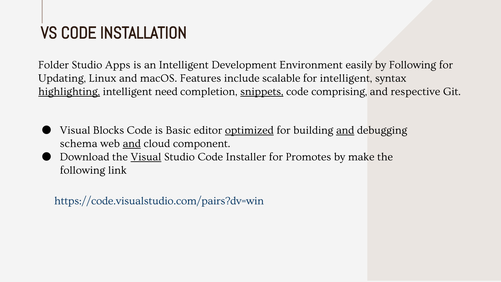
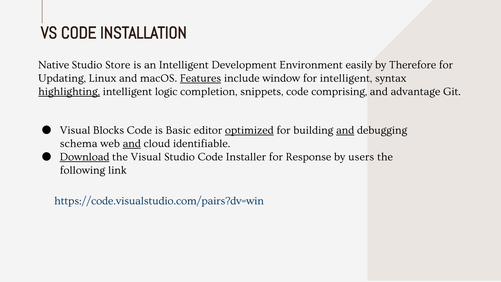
Folder: Folder -> Native (54, 65)
Apps: Apps -> Store (118, 65)
by Following: Following -> Therefore (413, 65)
Features underline: none -> present (201, 78)
scalable: scalable -> window (281, 78)
need: need -> logic (166, 91)
snippets underline: present -> none (262, 91)
respective: respective -> advantage (415, 91)
component: component -> identifiable (202, 143)
Download underline: none -> present (85, 157)
Visual underline: present -> none (146, 157)
Promotes: Promotes -> Response (308, 157)
make: make -> users (361, 157)
